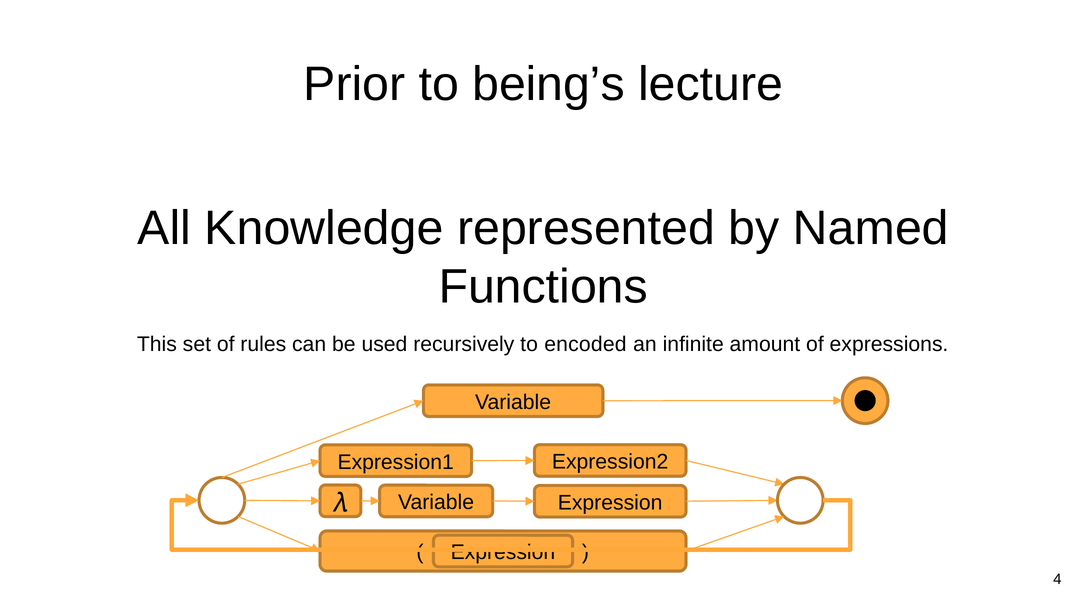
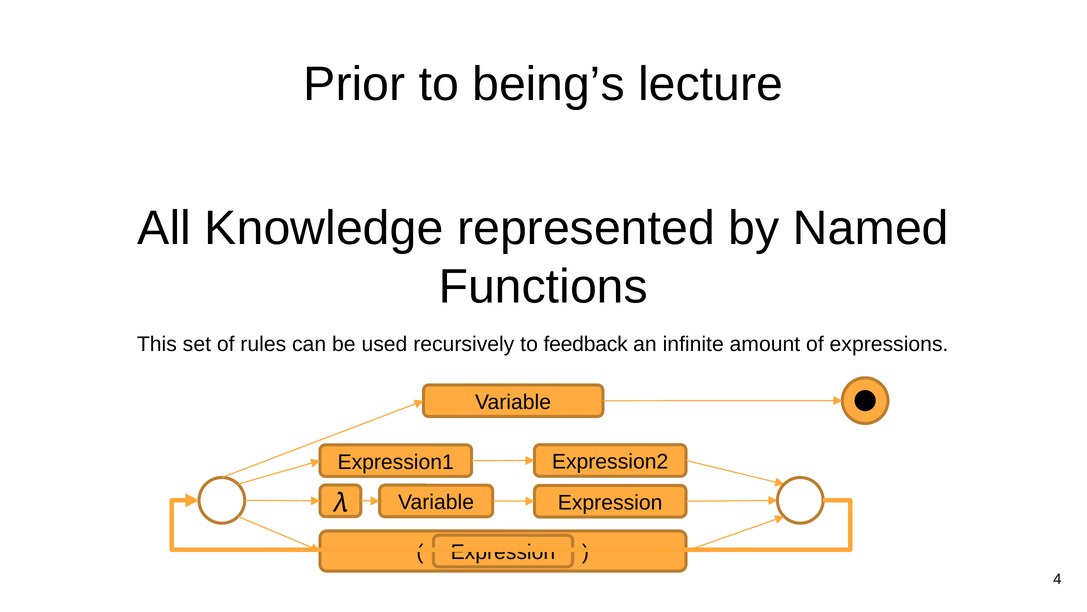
encoded: encoded -> feedback (586, 344)
